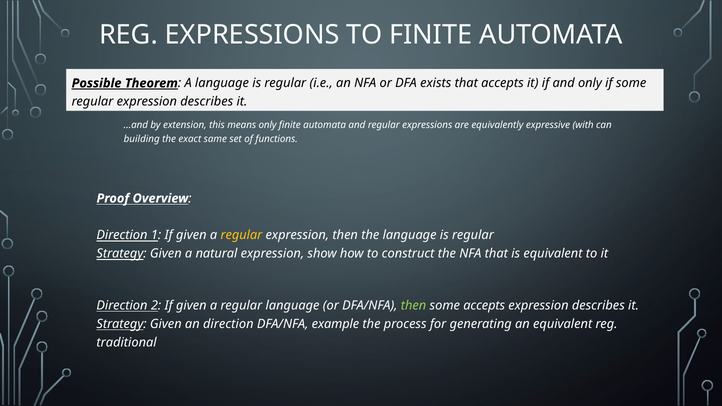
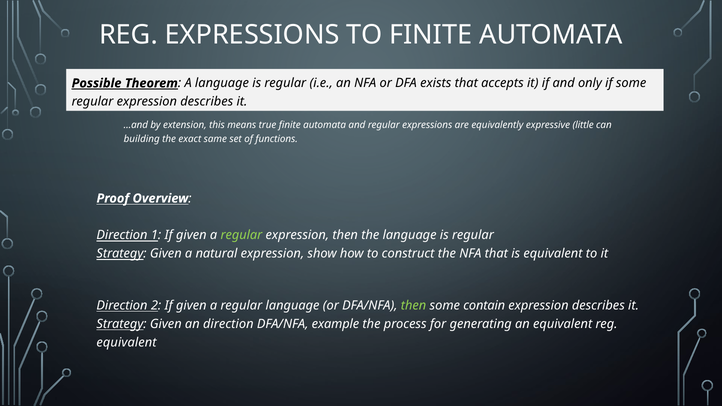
means only: only -> true (268, 125)
with: with -> little (583, 125)
regular colour: yellow -> light green (241, 235)
some accepts: accepts -> contain (484, 306)
traditional: traditional -> equivalent (127, 342)
